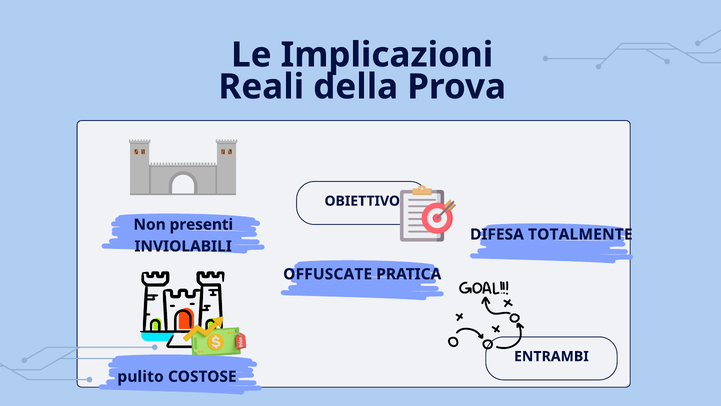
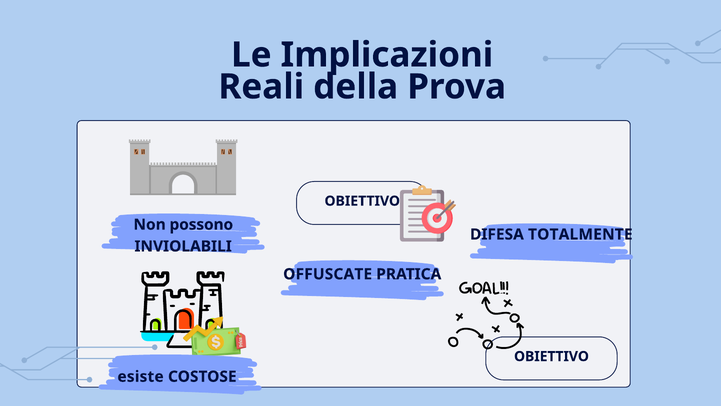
presenti: presenti -> possono (201, 224)
ENTRAMBI: ENTRAMBI -> OBIETTIVO (551, 356)
pulito: pulito -> esiste (141, 376)
